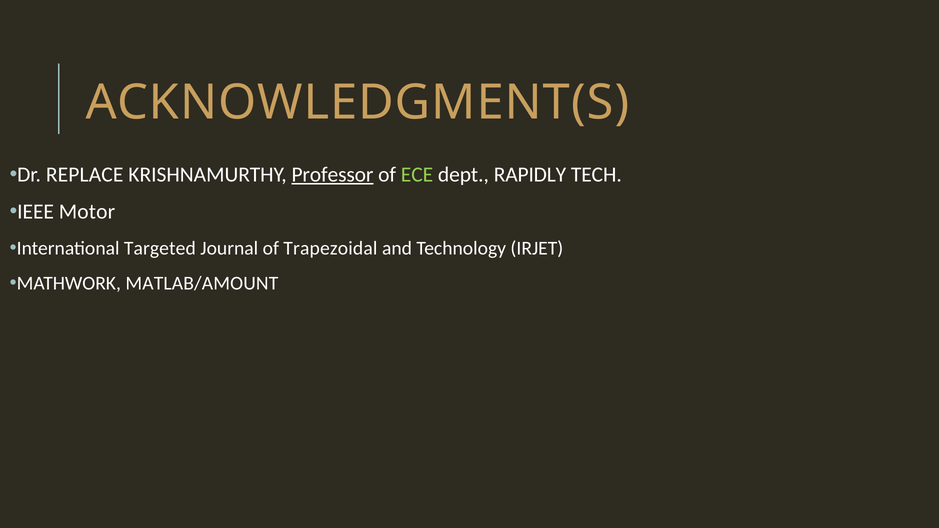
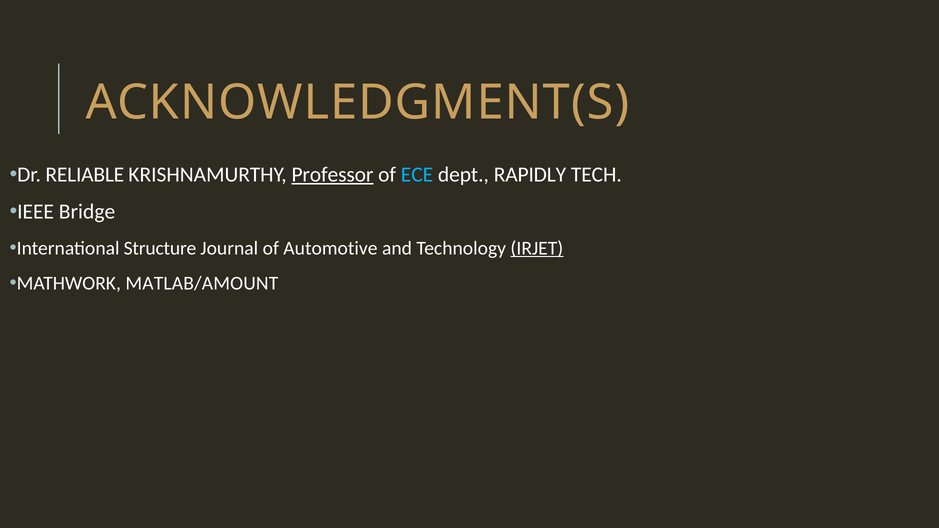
REPLACE: REPLACE -> RELIABLE (85, 175)
ECE colour: light green -> light blue (417, 175)
Motor: Motor -> Bridge (87, 212)
Targeted: Targeted -> Structure (160, 248)
Trapezoidal: Trapezoidal -> Automotive (330, 248)
IRJET underline: none -> present (537, 248)
